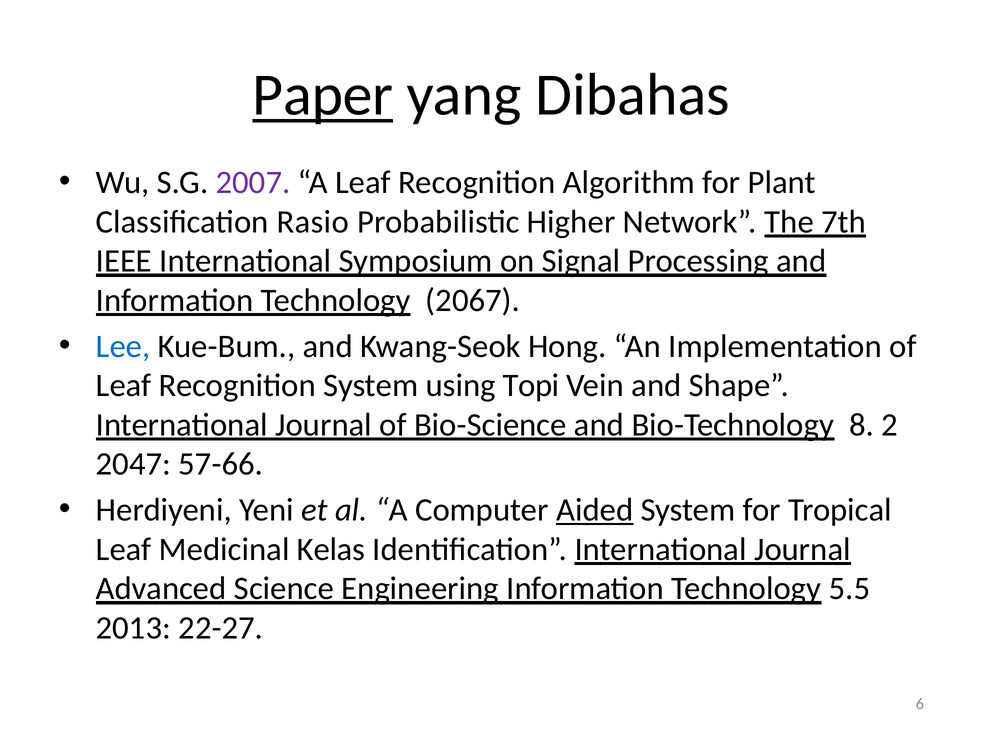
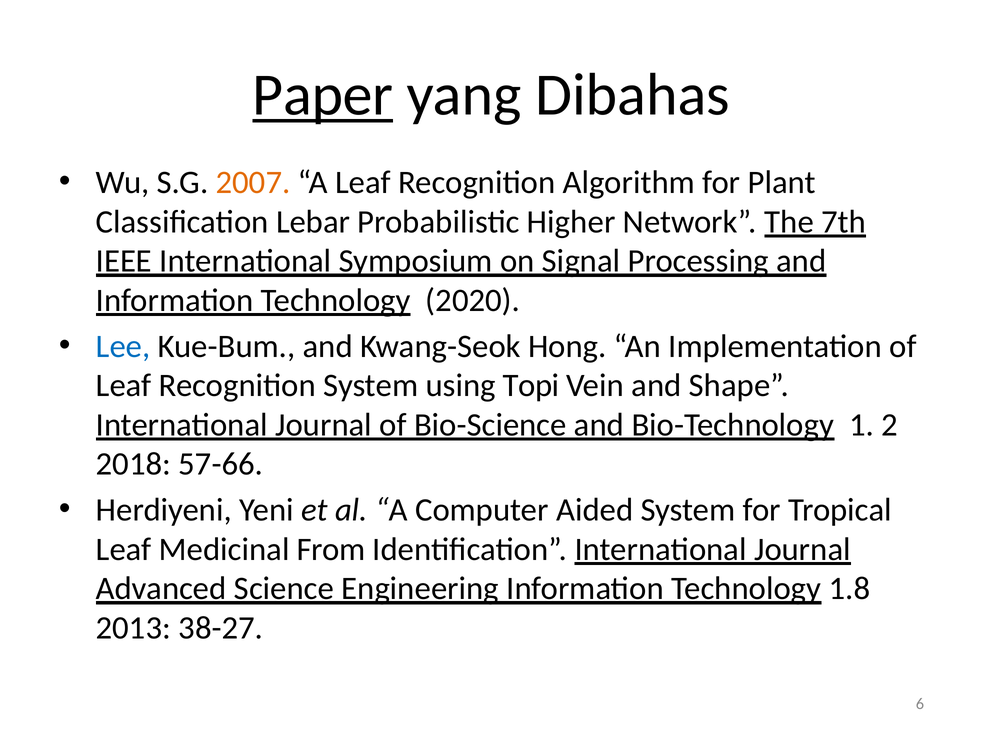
2007 colour: purple -> orange (253, 183)
Rasio: Rasio -> Lebar (313, 222)
2067: 2067 -> 2020 (473, 300)
8: 8 -> 1 (862, 425)
2047: 2047 -> 2018 (133, 464)
Aided underline: present -> none (595, 510)
Kelas: Kelas -> From (331, 549)
5.5: 5.5 -> 1.8 (850, 589)
22-27: 22-27 -> 38-27 (221, 628)
